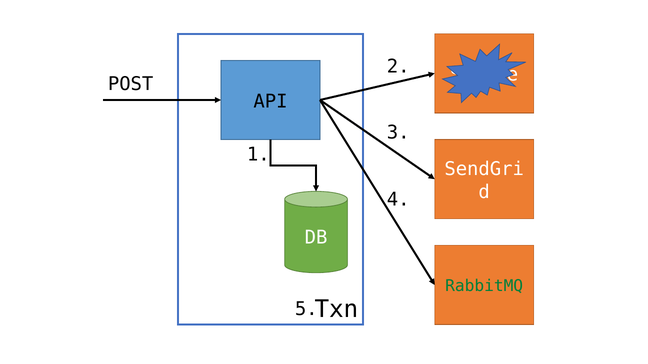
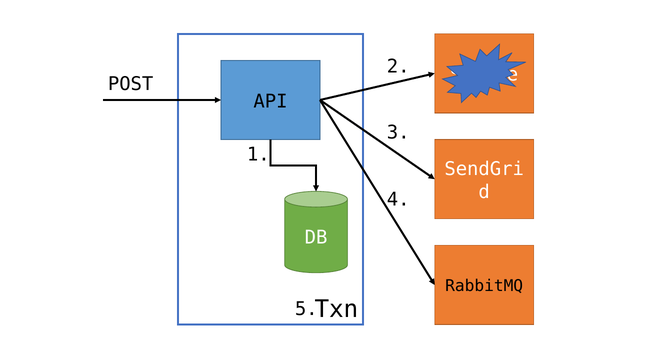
RabbitMQ colour: green -> black (484, 286)
